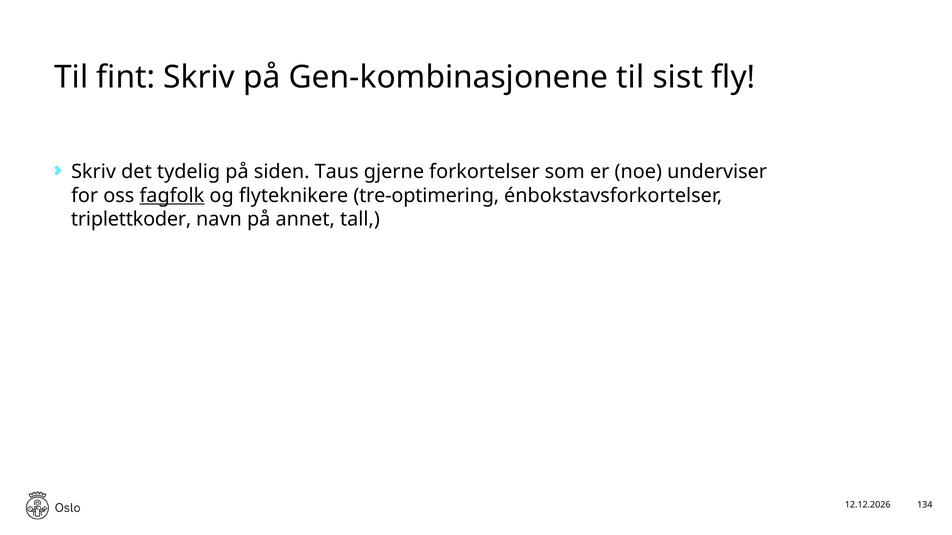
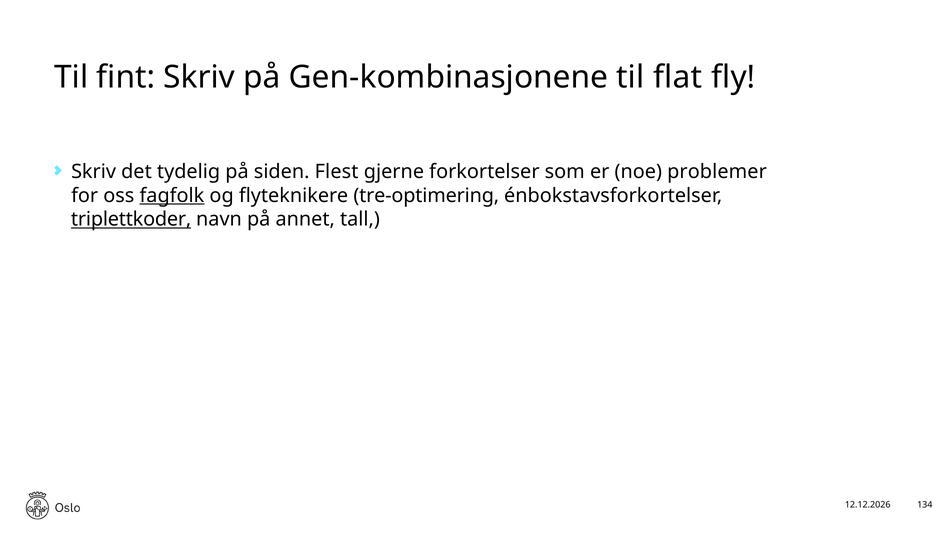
sist: sist -> flat (678, 77)
Taus: Taus -> Flest (337, 172)
underviser: underviser -> problemer (717, 172)
triplettkoder underline: none -> present (131, 220)
